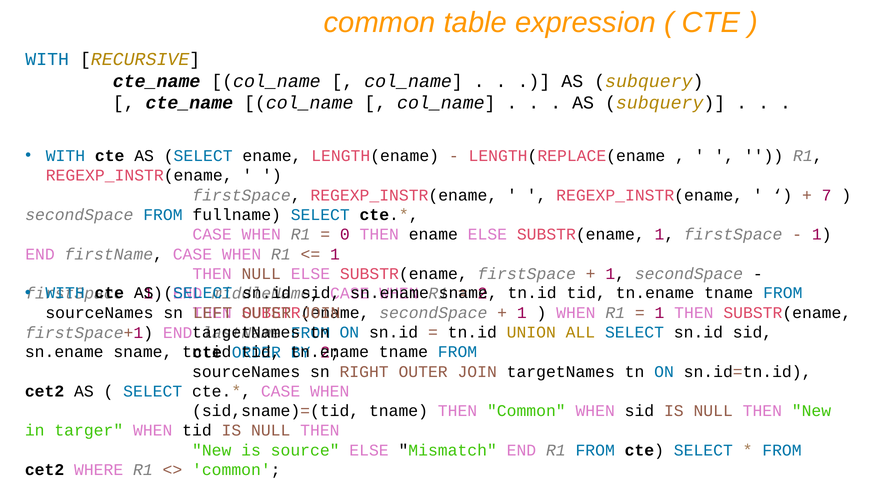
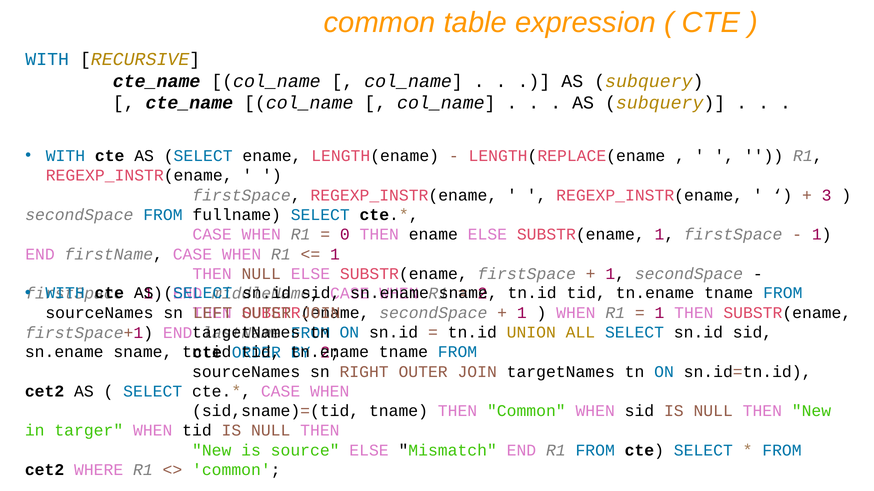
7: 7 -> 3 (827, 195)
